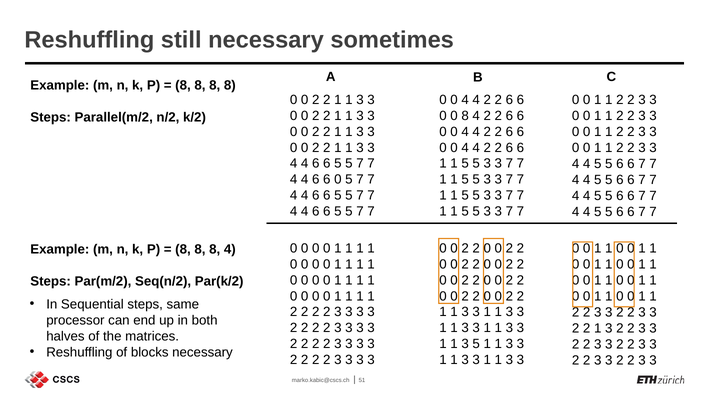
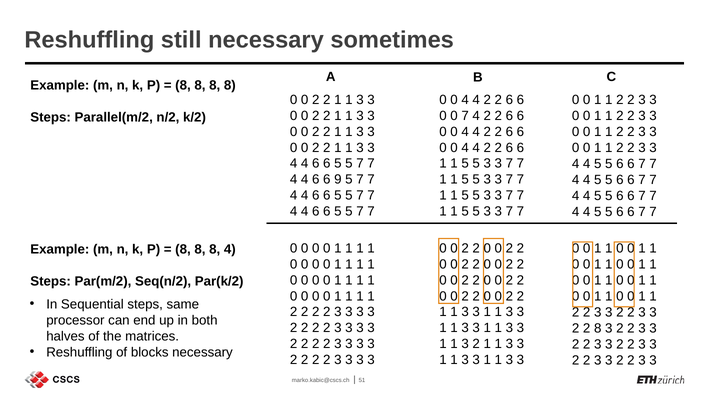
0 8: 8 -> 7 (465, 116)
4 6 6 0: 0 -> 9 (338, 179)
1: 1 -> 8 (598, 328)
1 3 5: 5 -> 2 (476, 344)
